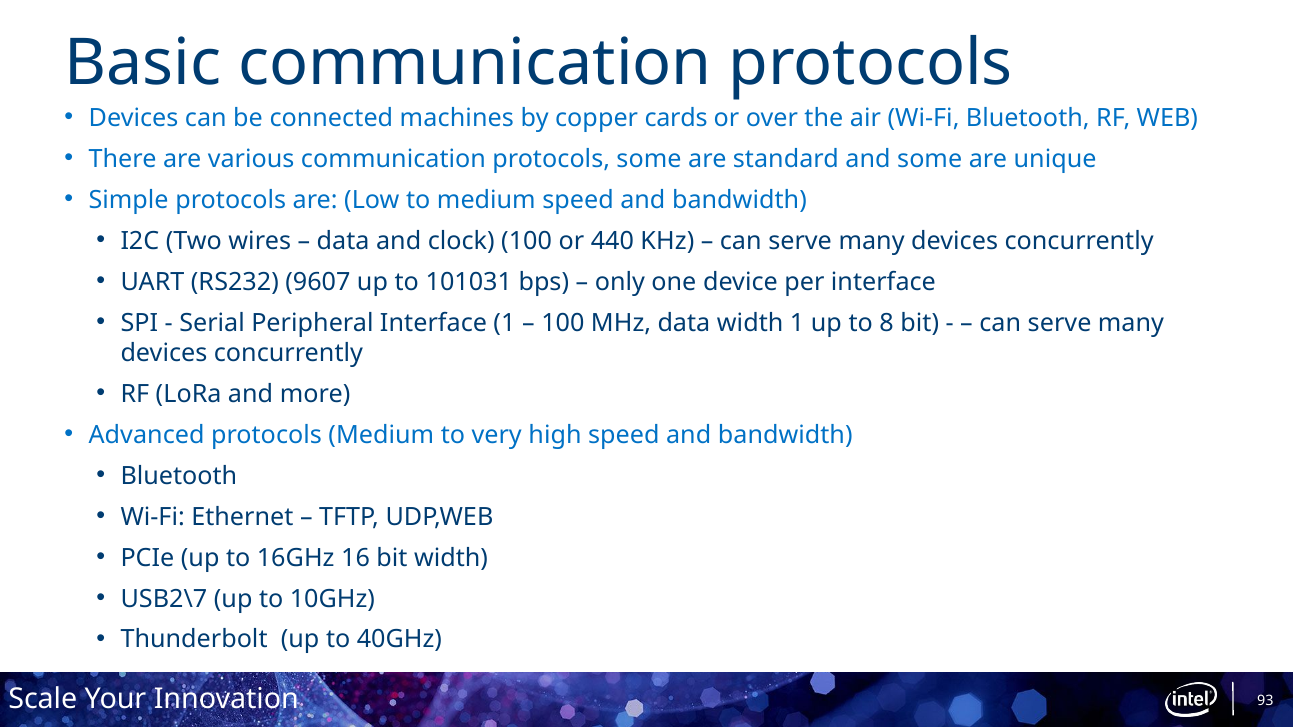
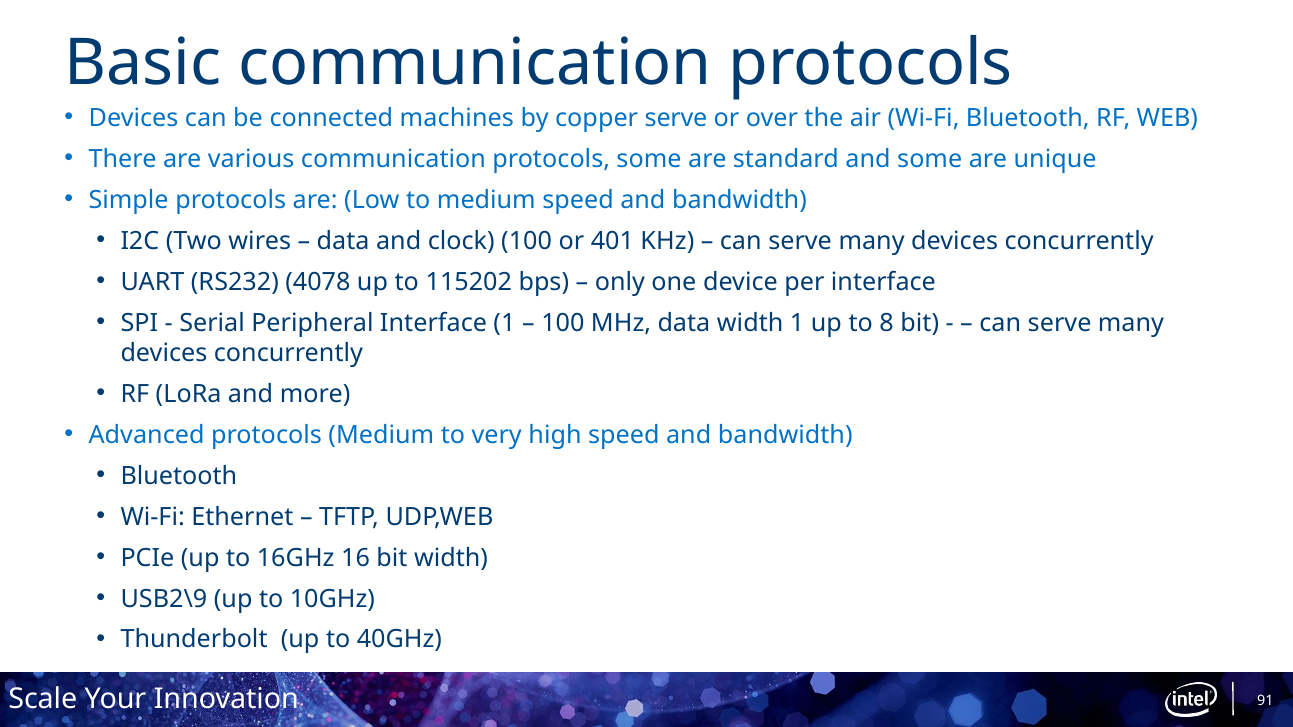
copper cards: cards -> serve (676, 118)
440: 440 -> 401 (612, 241)
9607: 9607 -> 4078 (318, 282)
101031: 101031 -> 115202 (469, 282)
USB2\7: USB2\7 -> USB2\9 (164, 599)
93: 93 -> 91 (1265, 701)
